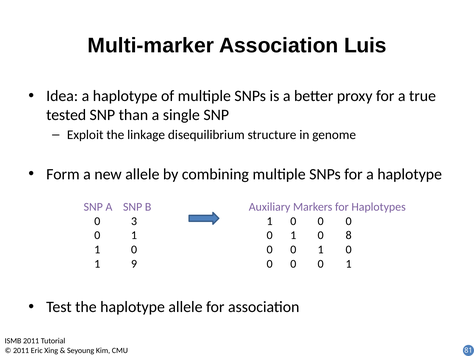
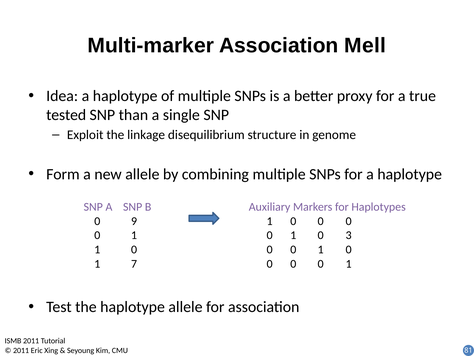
Luis: Luis -> Mell (365, 45)
3: 3 -> 9 (134, 221)
8: 8 -> 3 (349, 235)
9: 9 -> 7 (134, 264)
